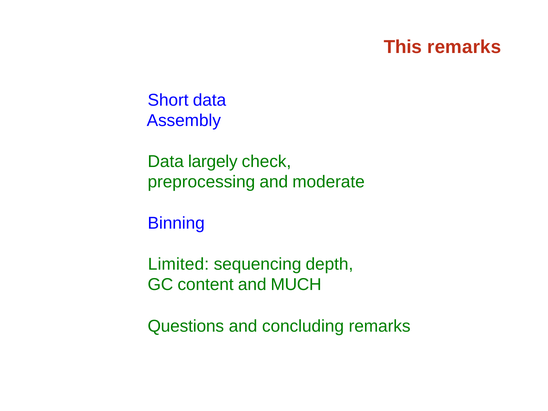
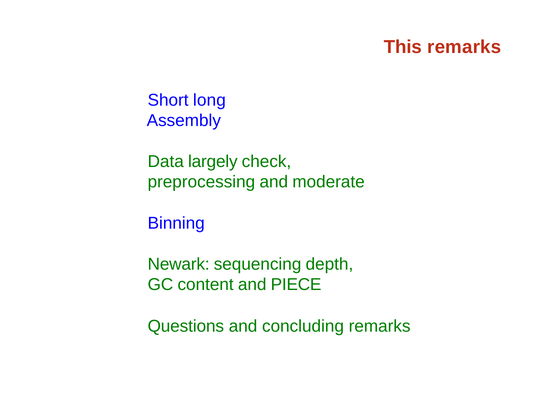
Short data: data -> long (209, 100)
Limited: Limited -> Newark (179, 264)
MUCH: MUCH -> PIECE (296, 285)
